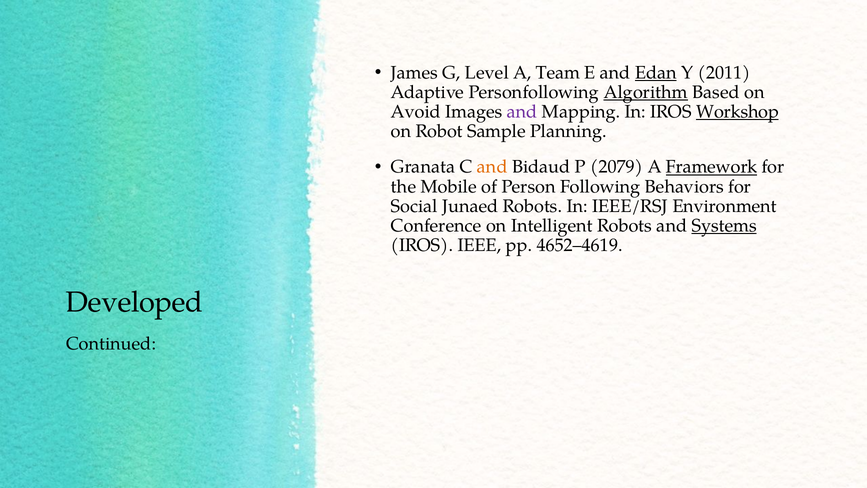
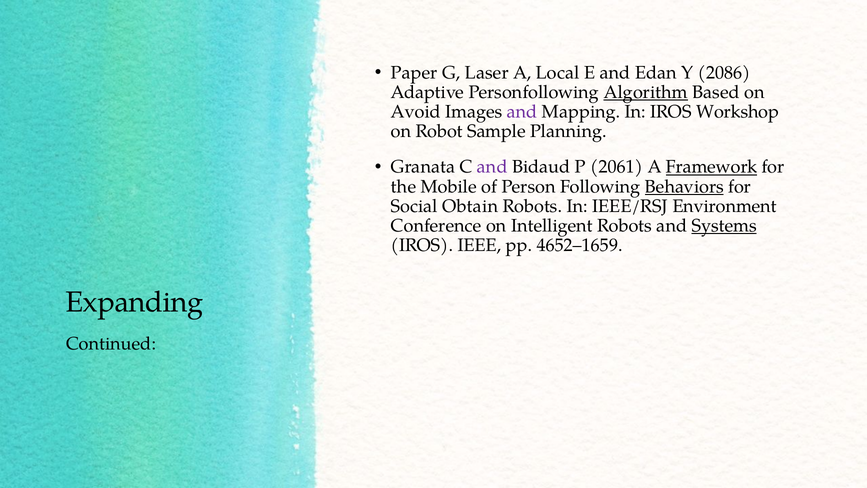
James: James -> Paper (414, 73)
Level: Level -> Laser (487, 73)
Team: Team -> Local (558, 73)
Edan underline: present -> none (656, 73)
2011: 2011 -> 2086 (724, 73)
Workshop underline: present -> none (738, 112)
and colour: orange -> purple (492, 167)
2079: 2079 -> 2061 (617, 167)
Behaviors underline: none -> present (684, 186)
Junaed: Junaed -> Obtain (470, 206)
4652–4619: 4652–4619 -> 4652–1659 (580, 245)
Developed: Developed -> Expanding (134, 302)
